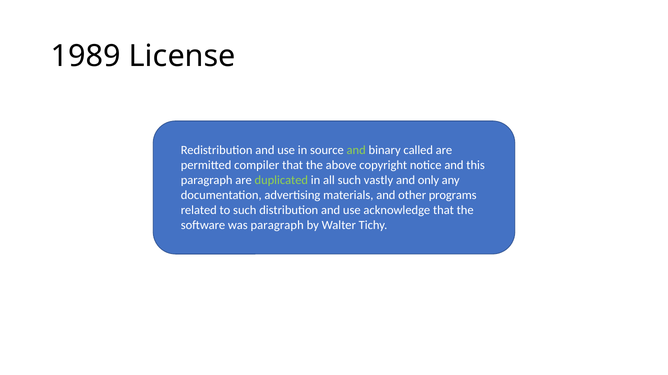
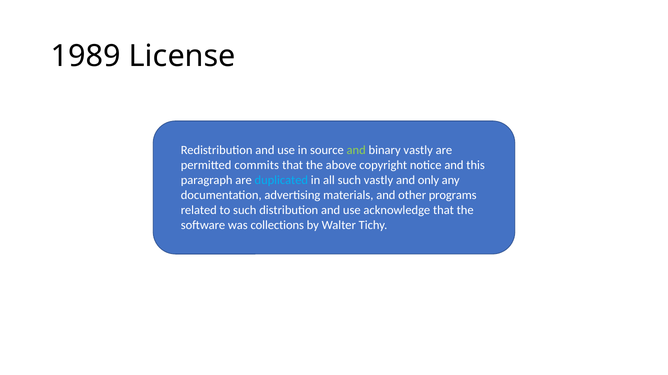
binary called: called -> vastly (418, 151)
compiler: compiler -> commits (257, 166)
duplicated colour: light green -> light blue (281, 181)
was paragraph: paragraph -> collections (277, 226)
